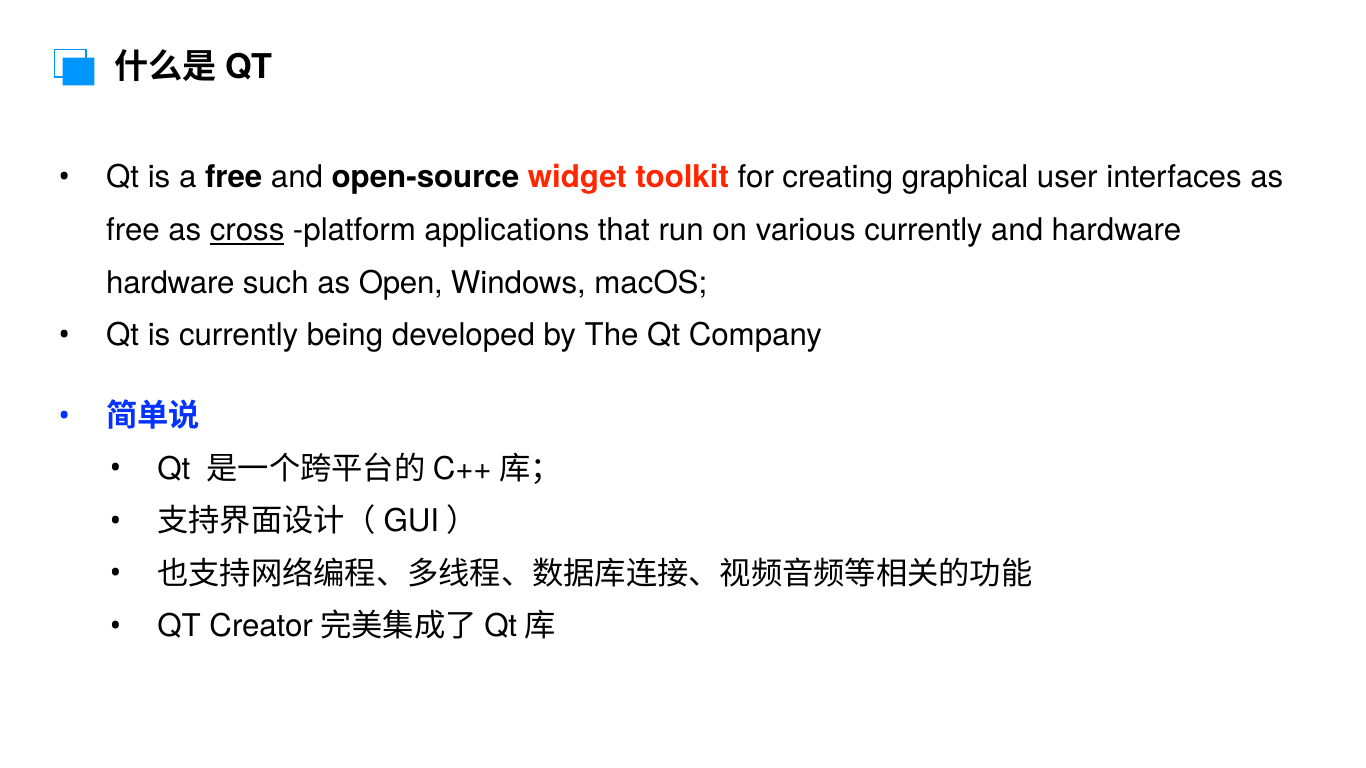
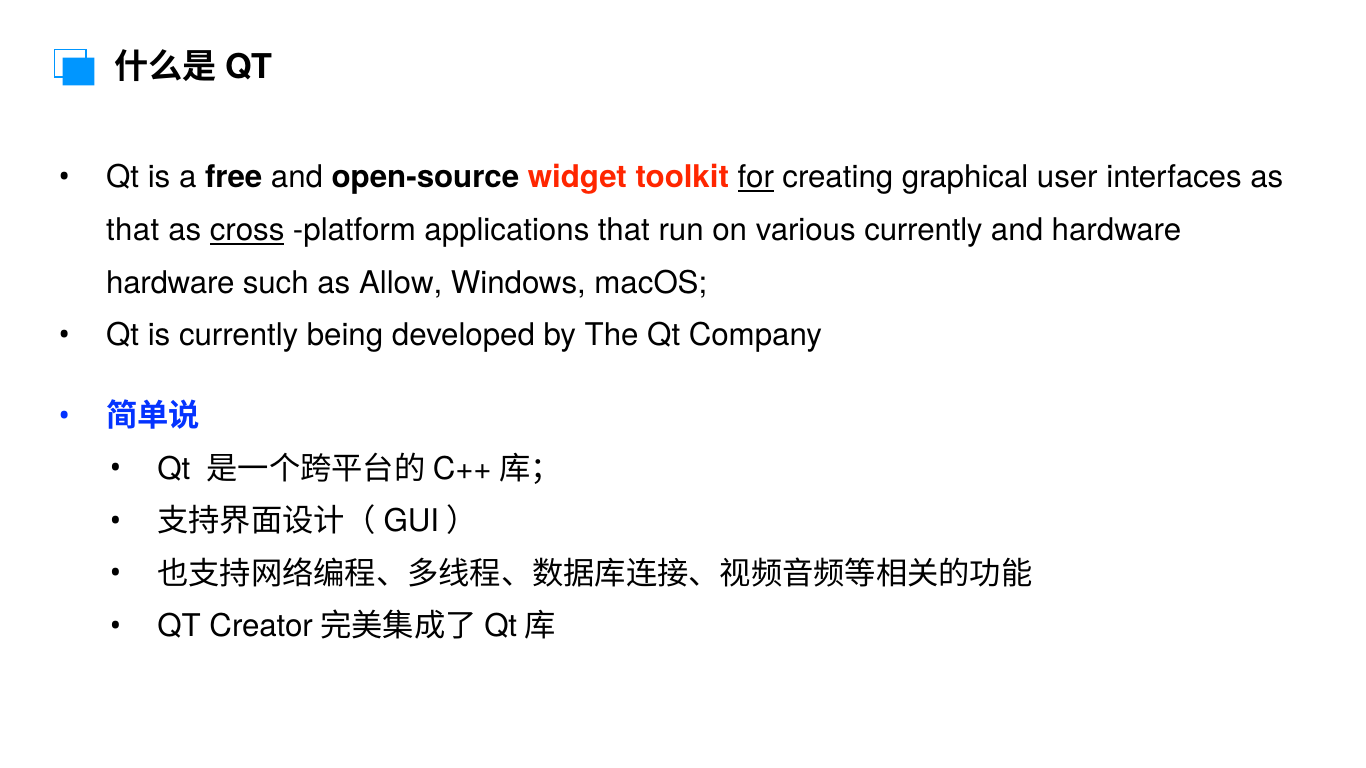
for underline: none -> present (756, 178)
free: free -> that (133, 230)
Open: Open -> Allow (401, 283)
